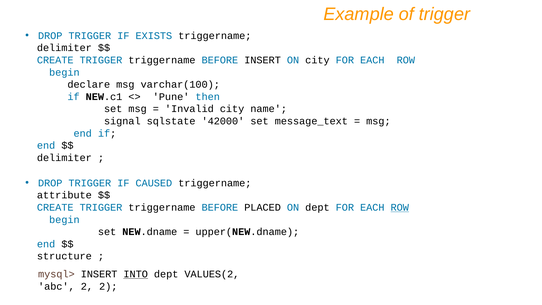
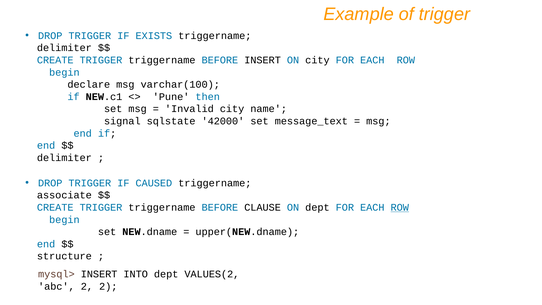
attribute: attribute -> associate (64, 195)
PLACED: PLACED -> CLAUSE (263, 207)
INTO underline: present -> none (136, 274)
